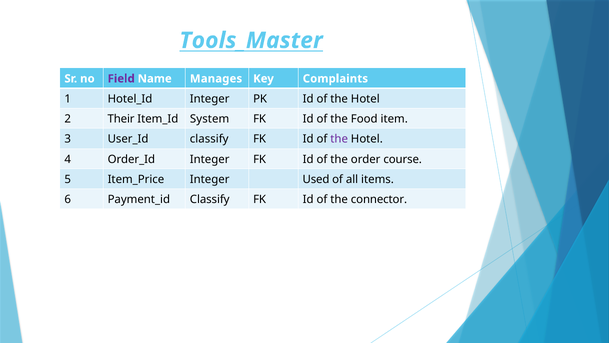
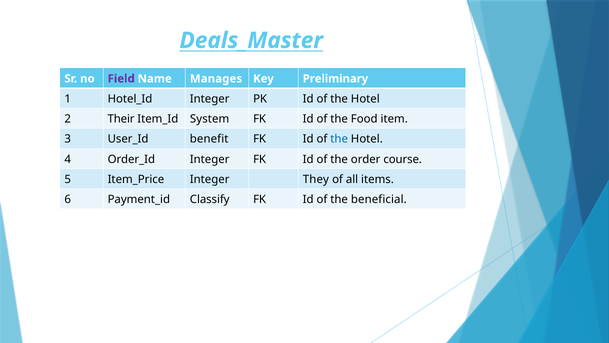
Tools_Master: Tools_Master -> Deals_Master (251, 40)
Complaints: Complaints -> Preliminary (335, 79)
classify: classify -> benefit (209, 139)
the colour: purple -> blue (339, 139)
Used: Used -> They (316, 179)
connector: connector -> beneficial (379, 199)
